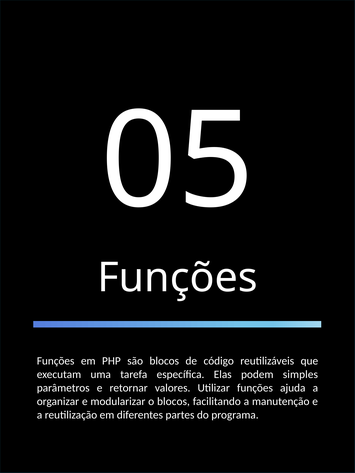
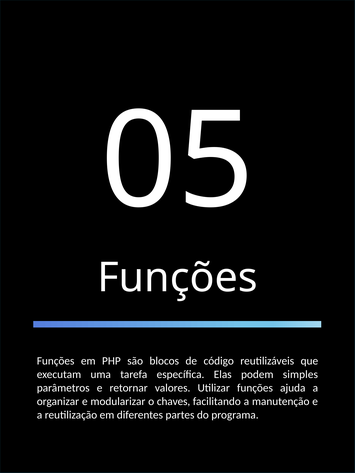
o blocos: blocos -> chaves (174, 402)
